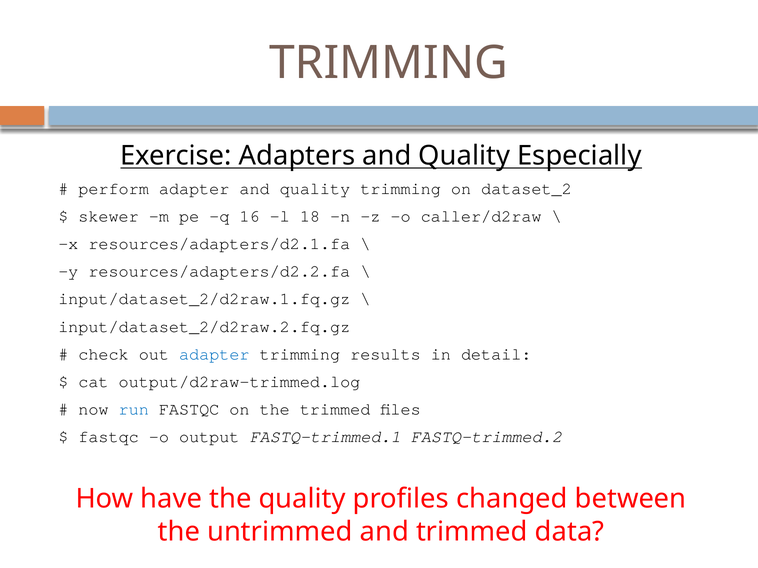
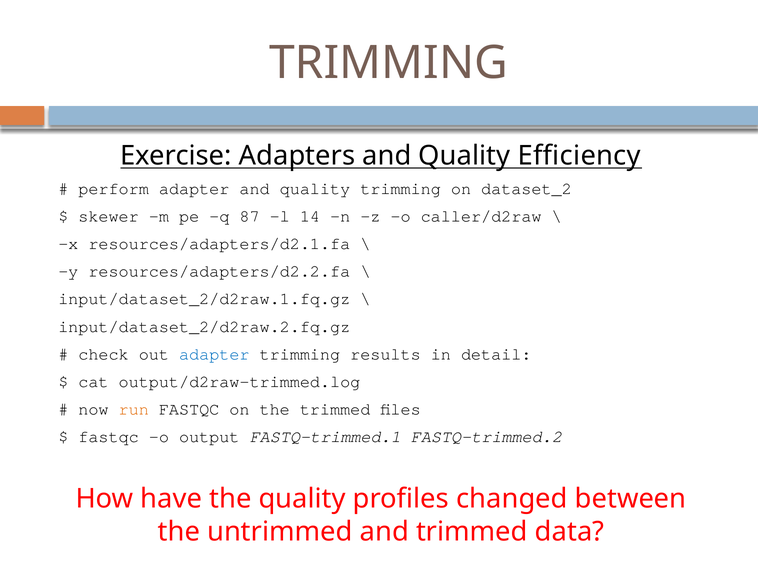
Especially: Especially -> Efficiency (579, 156)
16: 16 -> 87 (250, 216)
18: 18 -> 14 (310, 216)
run colour: blue -> orange (134, 409)
